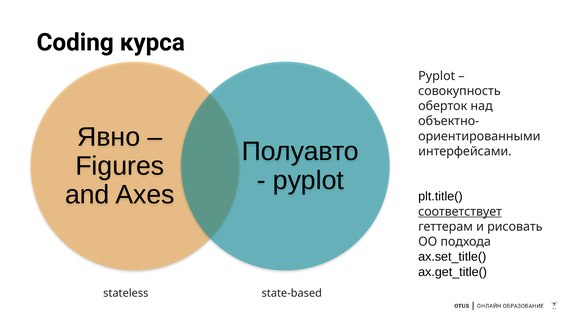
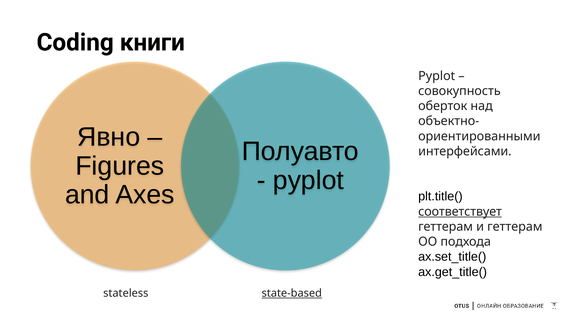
курса: курса -> книги (152, 42)
и рисовать: рисовать -> геттерам (515, 227)
state-based underline: none -> present (292, 293)
